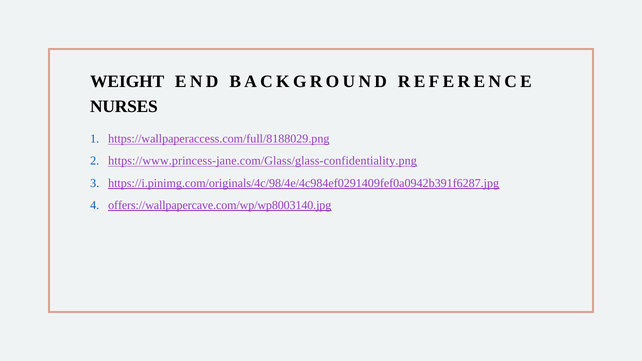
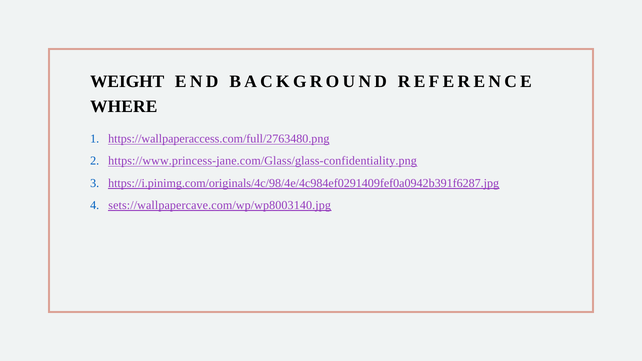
NURSES: NURSES -> WHERE (124, 106)
https://wallpaperaccess.com/full/8188029.png: https://wallpaperaccess.com/full/8188029.png -> https://wallpaperaccess.com/full/2763480.png (219, 139)
offers://wallpapercave.com/wp/wp8003140.jpg: offers://wallpapercave.com/wp/wp8003140.jpg -> sets://wallpapercave.com/wp/wp8003140.jpg (220, 205)
